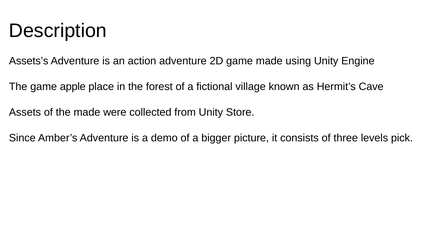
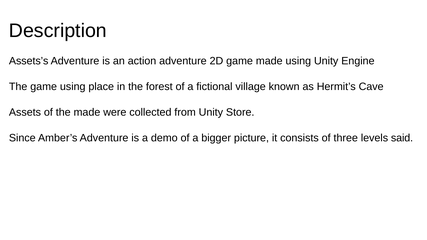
game apple: apple -> using (73, 87)
pick: pick -> said (402, 138)
